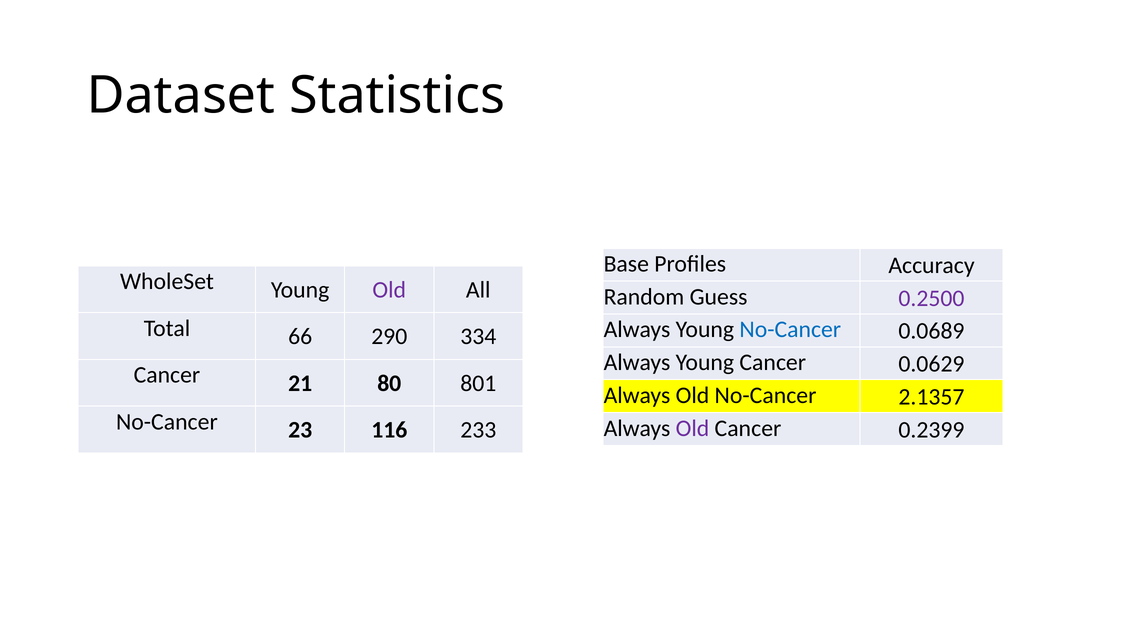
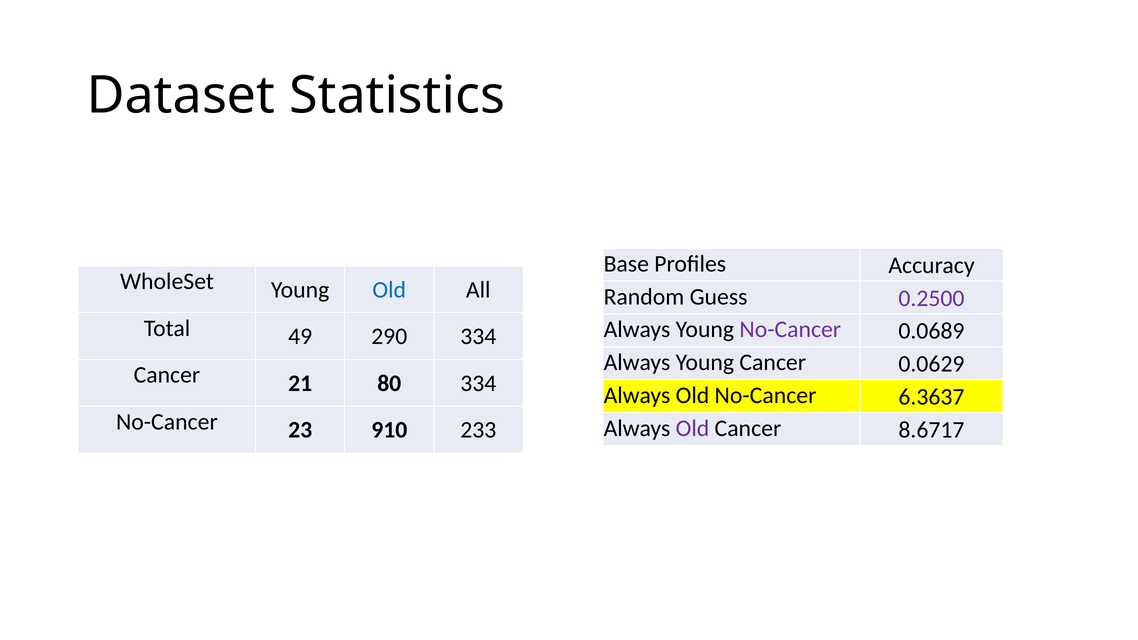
Old colour: purple -> blue (389, 290)
66: 66 -> 49 (300, 337)
No-Cancer colour: blue -> purple (790, 330)
80 801: 801 -> 334 (478, 383)
2.1357: 2.1357 -> 6.3637 (931, 397)
116: 116 -> 910 (389, 430)
0.2399: 0.2399 -> 8.6717 (931, 430)
